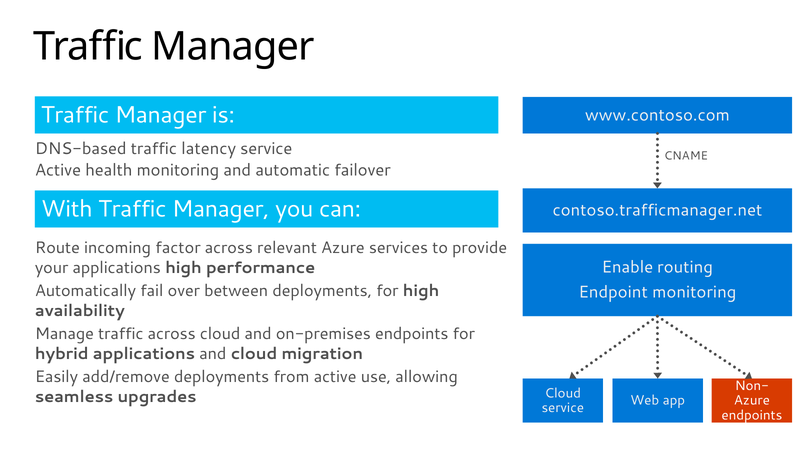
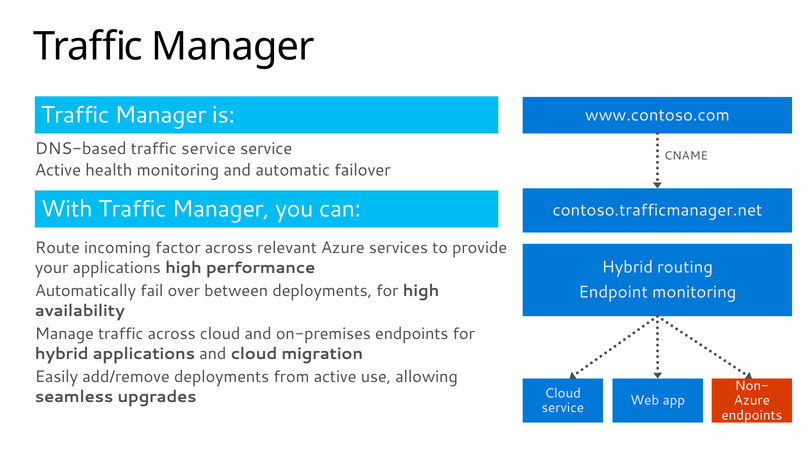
traffic latency: latency -> service (209, 148)
Enable: Enable -> Hybrid (627, 267)
